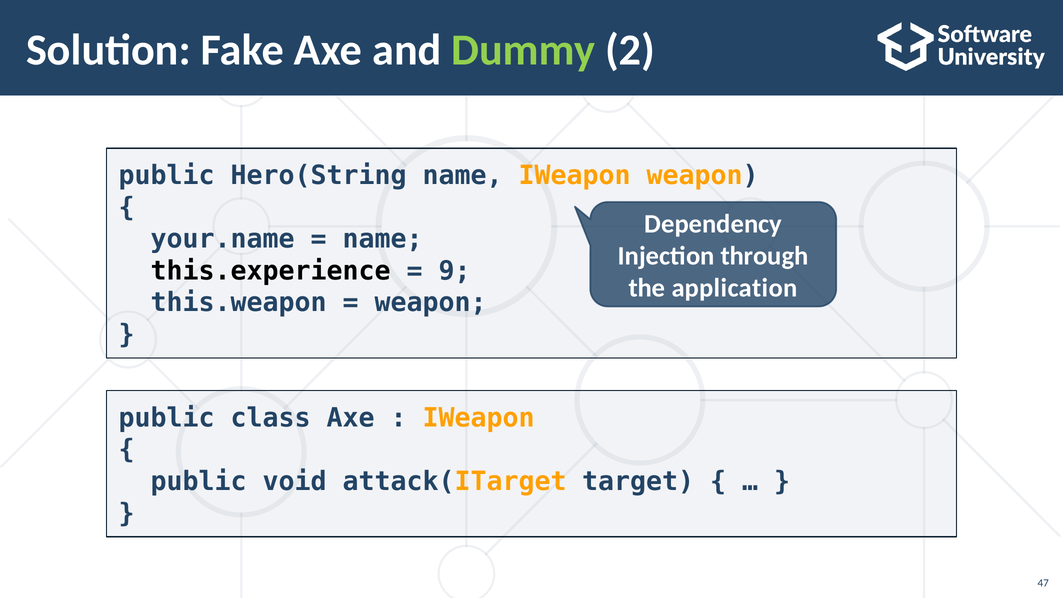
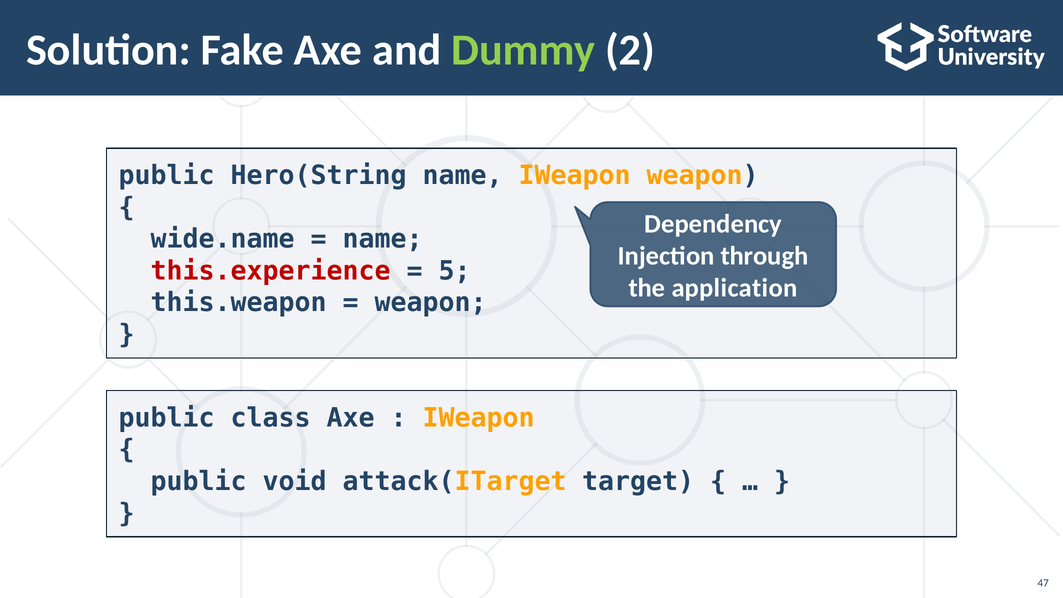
your.name: your.name -> wide.name (223, 239)
this.experience colour: black -> red (271, 271)
9: 9 -> 5 (455, 271)
